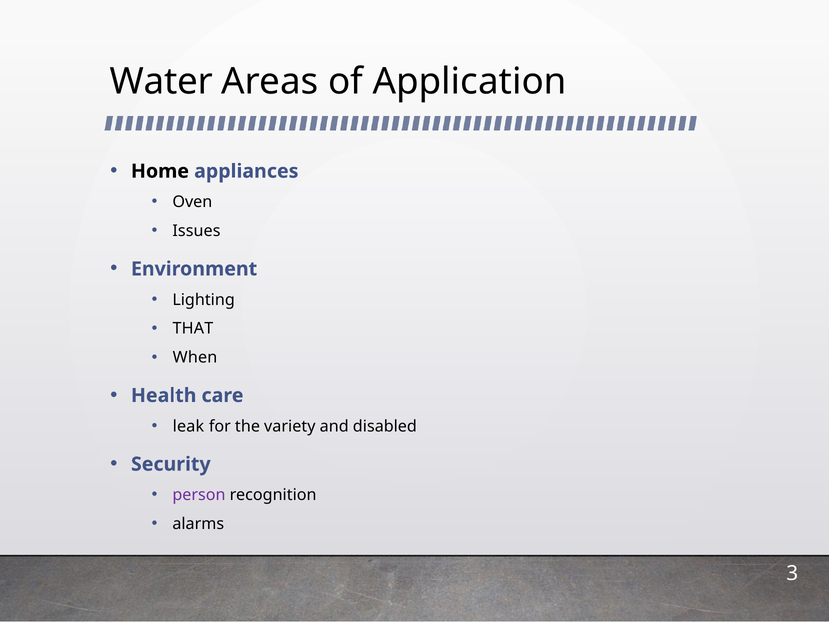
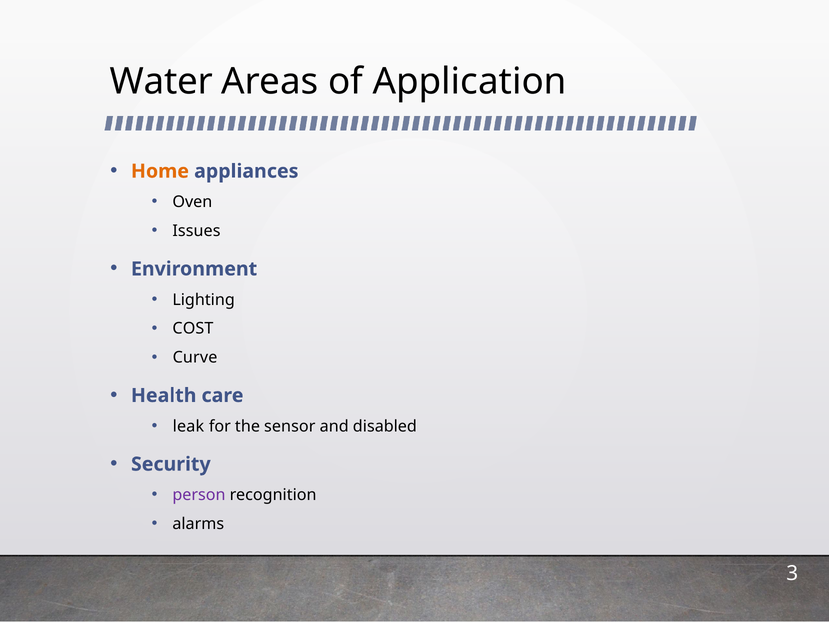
Home colour: black -> orange (160, 171)
THAT: THAT -> COST (193, 329)
When: When -> Curve (195, 357)
variety: variety -> sensor (290, 426)
